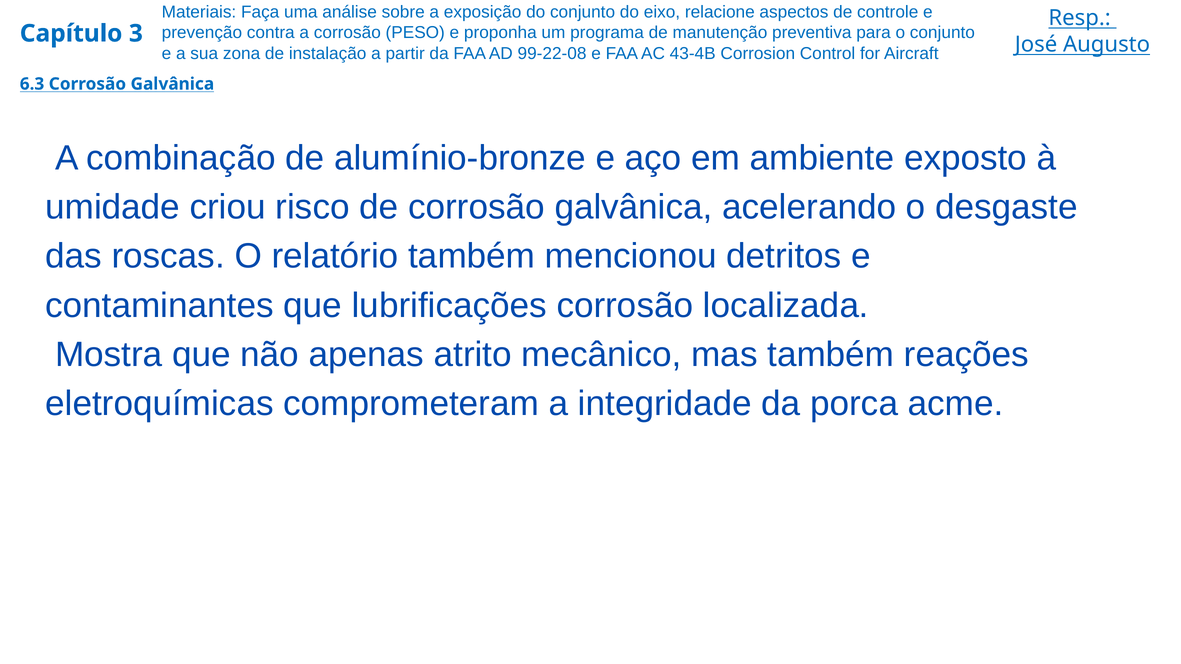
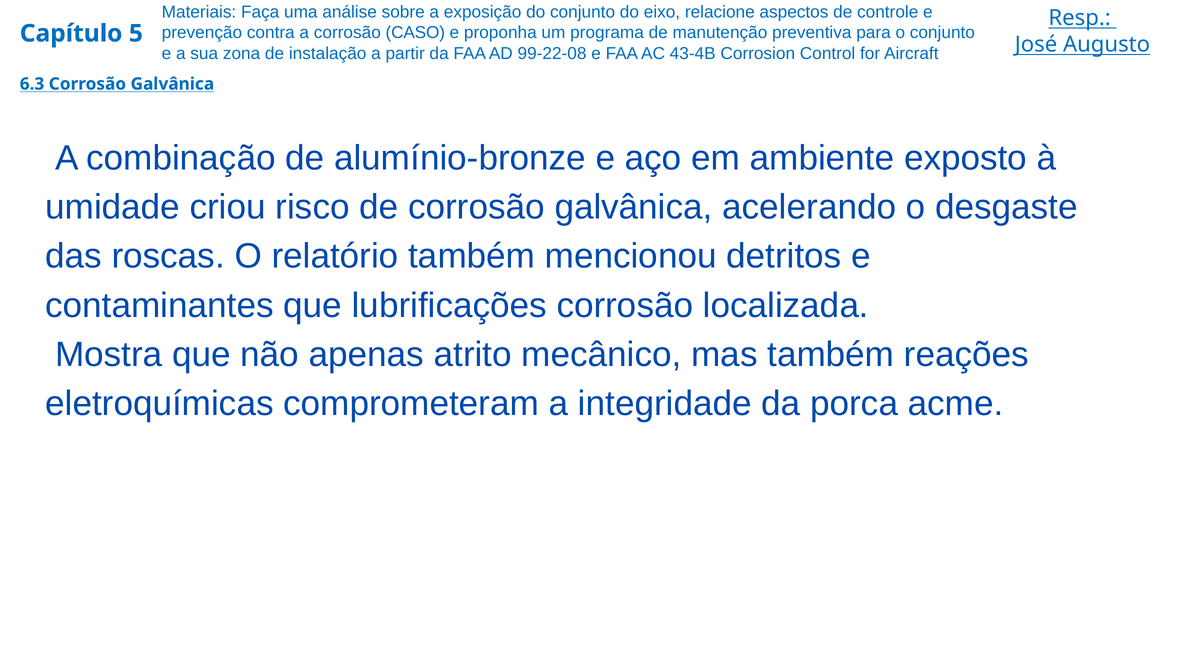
PESO: PESO -> CASO (415, 33)
3: 3 -> 5 (136, 33)
